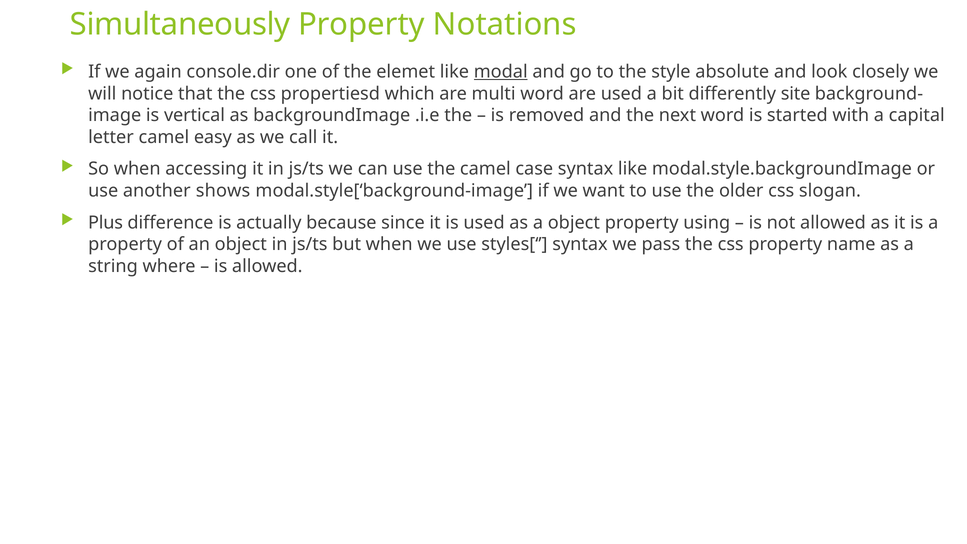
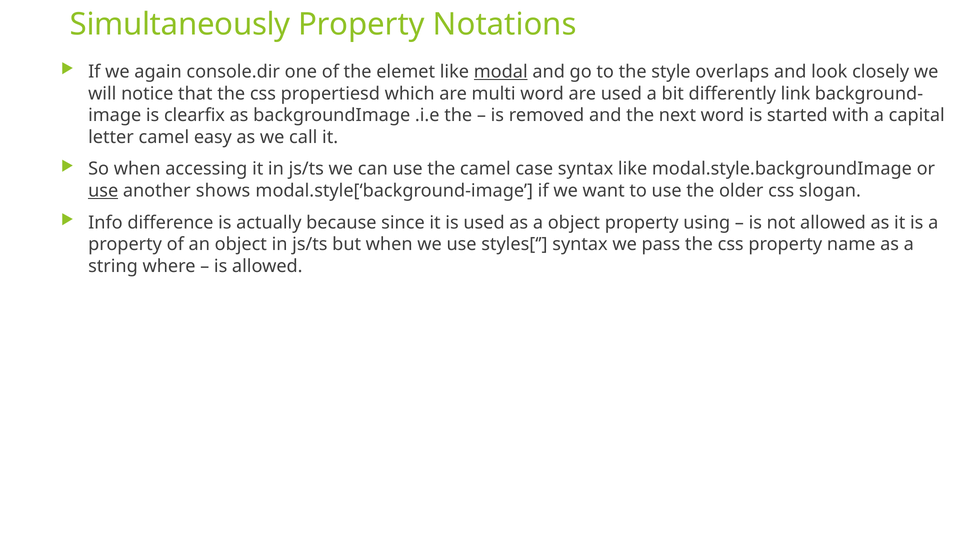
absolute: absolute -> overlaps (732, 72)
site: site -> link (796, 94)
vertical: vertical -> clearfix (194, 115)
use underline: none -> present (103, 191)
Plus: Plus -> Info (105, 223)
